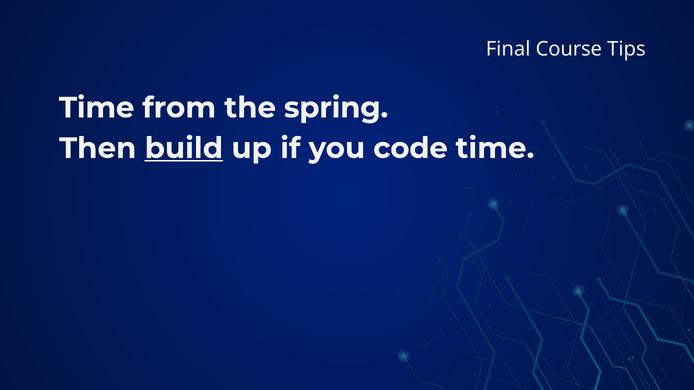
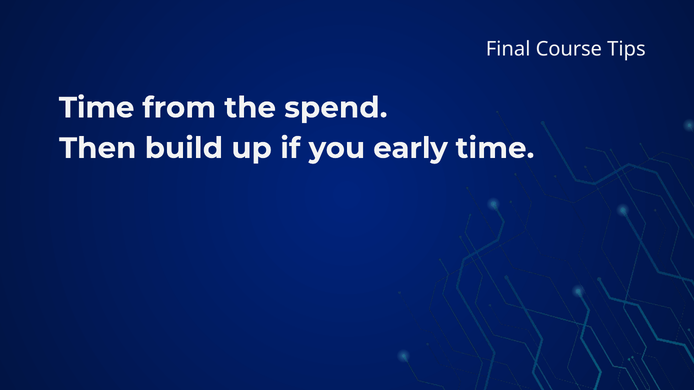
spring: spring -> spend (336, 108)
build underline: present -> none (184, 148)
code: code -> early (411, 148)
